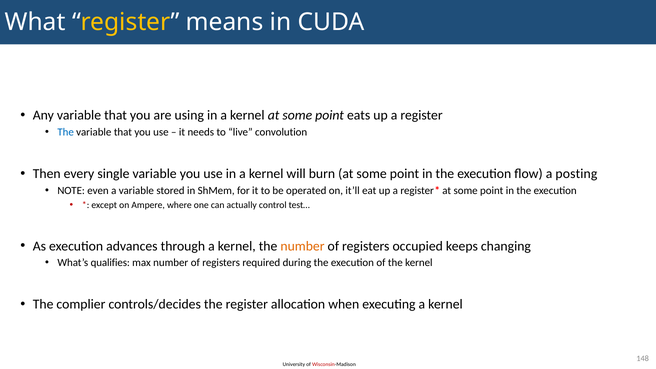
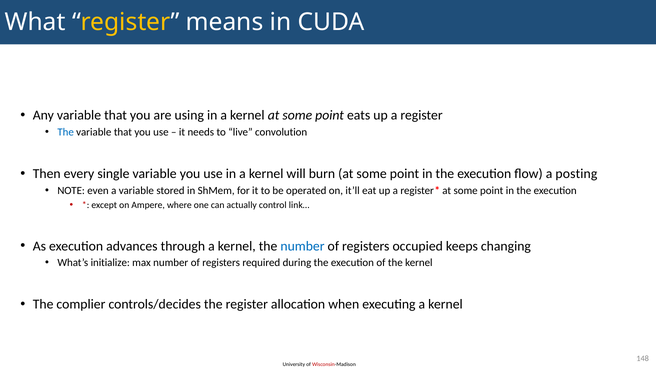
test…: test… -> link… (299, 205)
number colour: orange -> blue (302, 246)
qualifies: qualifies -> initialize (110, 263)
